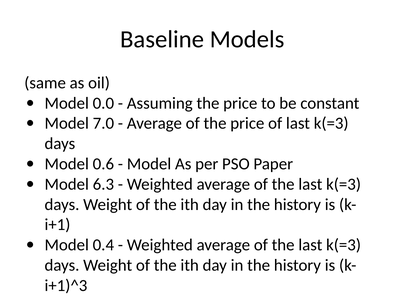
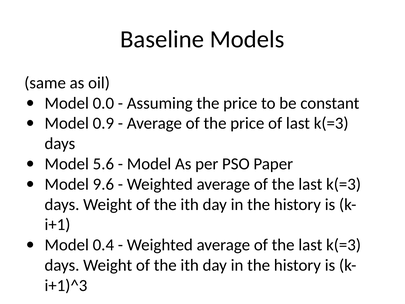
7.0: 7.0 -> 0.9 (103, 123)
0.6: 0.6 -> 5.6 (103, 164)
6.3: 6.3 -> 9.6 (103, 184)
